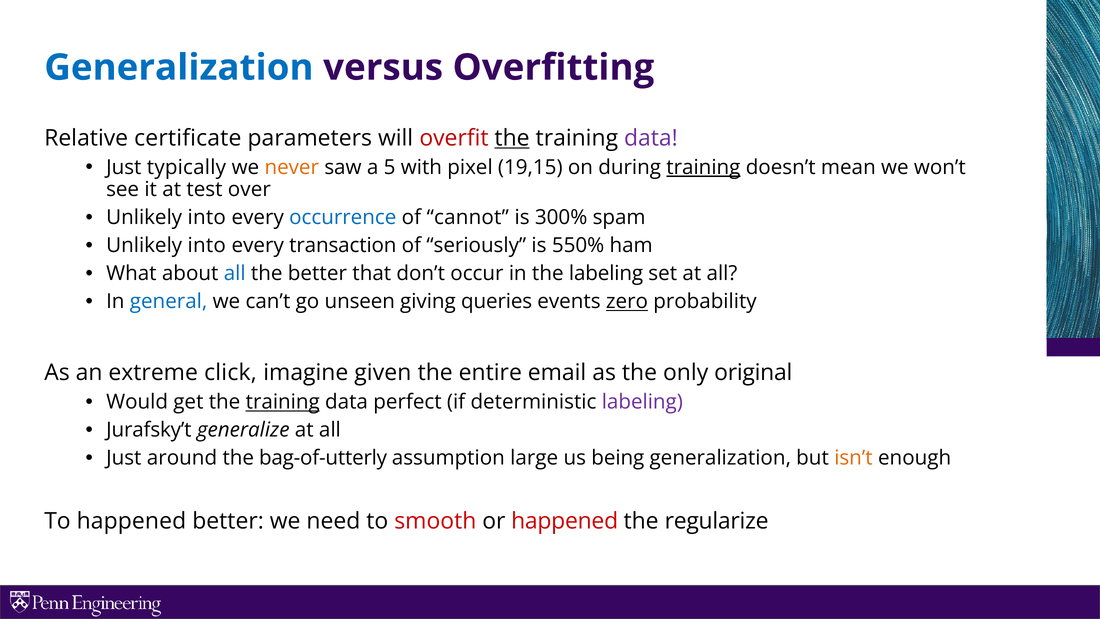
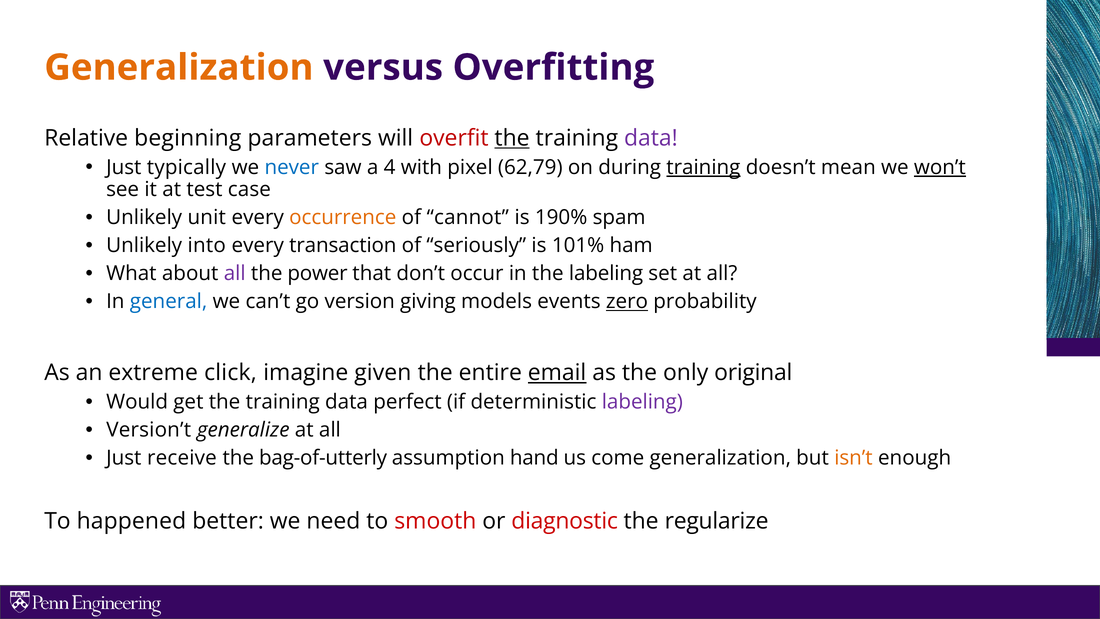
Generalization colour: blue -> orange (179, 68)
certificate: certificate -> beginning (188, 138)
never colour: orange -> blue (292, 167)
5: 5 -> 4 (390, 167)
19,15: 19,15 -> 62,79 (530, 167)
won’t underline: none -> present (940, 167)
over: over -> case (249, 190)
into: into -> unit (207, 218)
occurrence colour: blue -> orange (343, 218)
300%: 300% -> 190% (561, 218)
550%: 550% -> 101% (578, 246)
all colour: blue -> purple (235, 274)
the better: better -> power (318, 274)
unseen: unseen -> version (360, 302)
queries: queries -> models (497, 302)
email underline: none -> present (557, 373)
training underline: present -> none (283, 402)
Jurafsky’t: Jurafsky’t -> Version’t (149, 430)
around: around -> receive (182, 458)
large: large -> hand (534, 458)
being: being -> come (618, 458)
or happened: happened -> diagnostic (565, 521)
